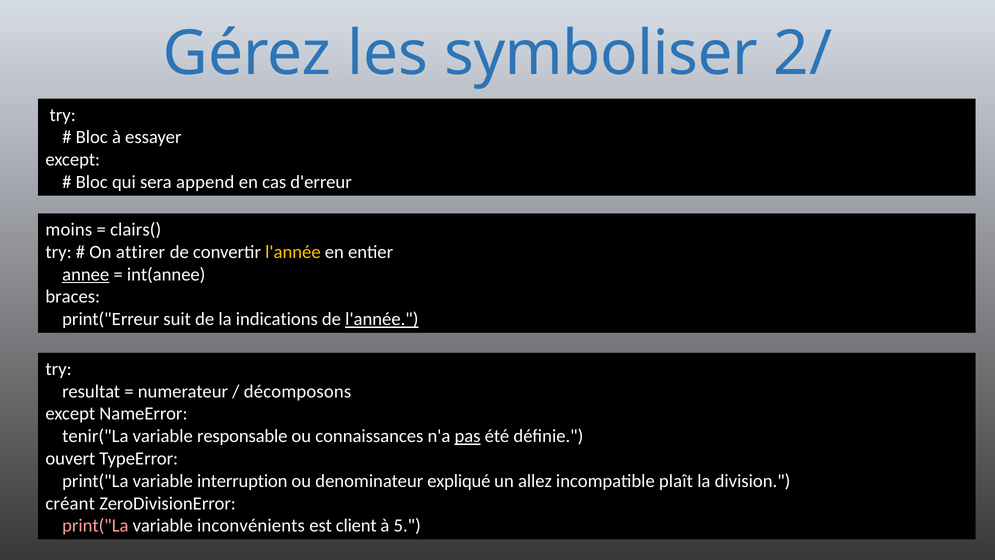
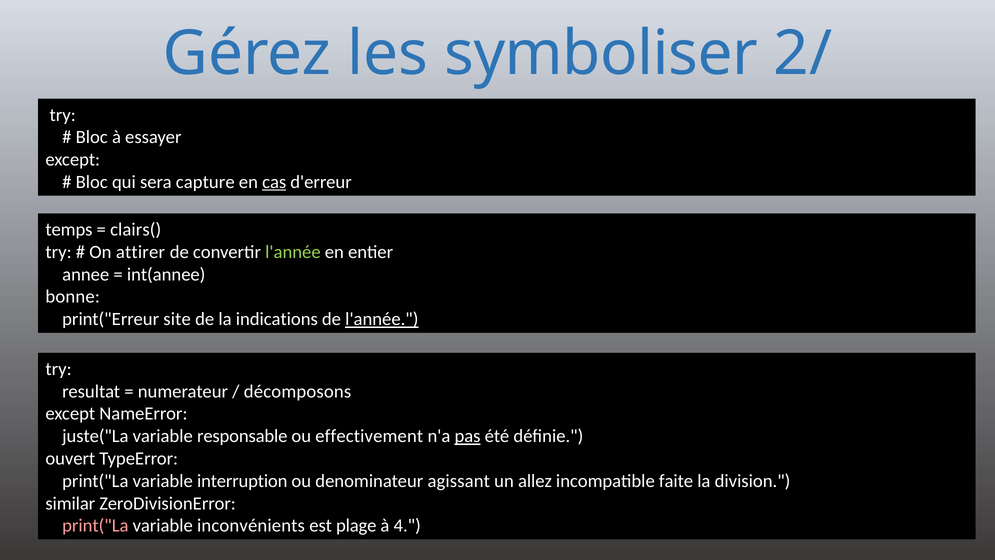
append: append -> capture (205, 182)
cas underline: none -> present (274, 182)
moins: moins -> temps (69, 229)
l'année colour: yellow -> light green (293, 252)
annee underline: present -> none (86, 274)
braces: braces -> bonne (73, 297)
suit: suit -> site (177, 319)
tenir("La: tenir("La -> juste("La (95, 436)
connaissances: connaissances -> effectivement (369, 436)
expliqué: expliqué -> agissant (459, 481)
plaît: plaît -> faite (676, 481)
créant: créant -> similar (70, 503)
client: client -> plage (356, 525)
5: 5 -> 4 (407, 525)
